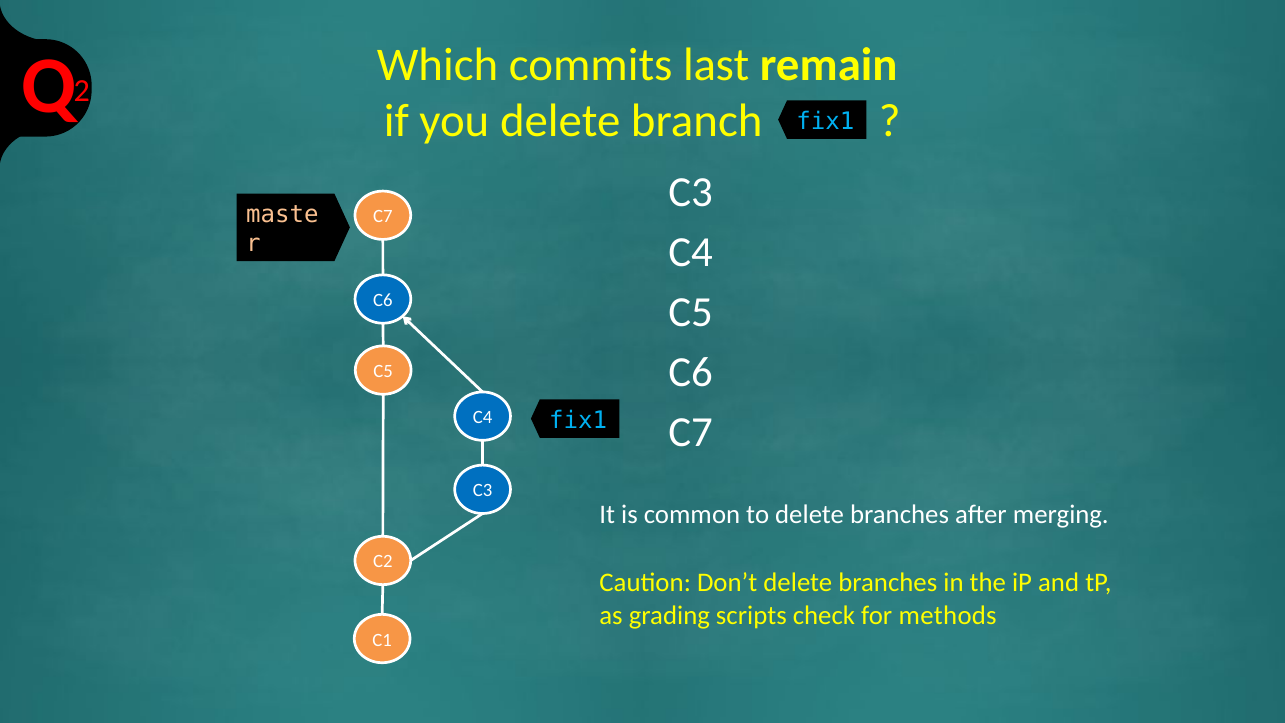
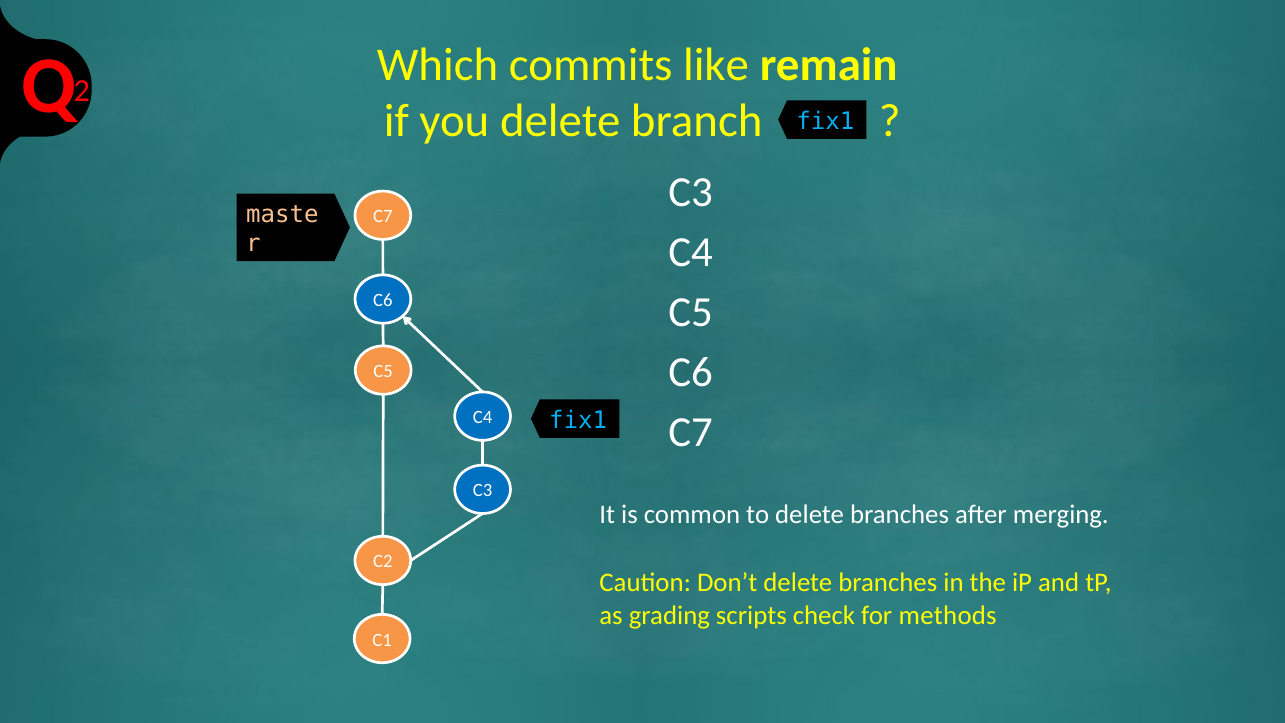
last: last -> like (716, 65)
